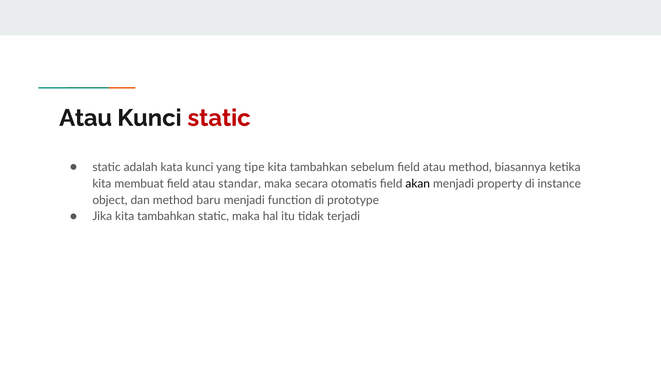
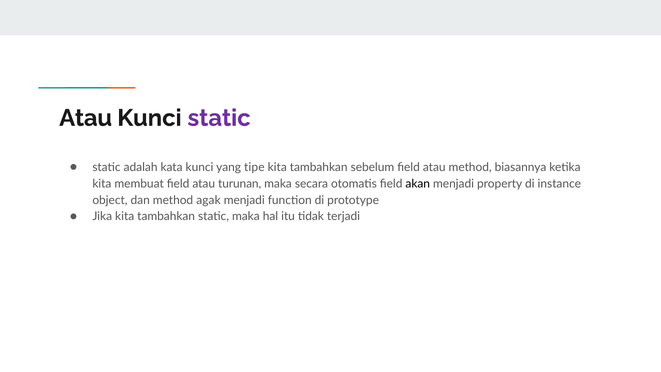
static colour: red -> purple (219, 118)
standar: standar -> turunan (240, 184)
baru: baru -> agak (208, 200)
